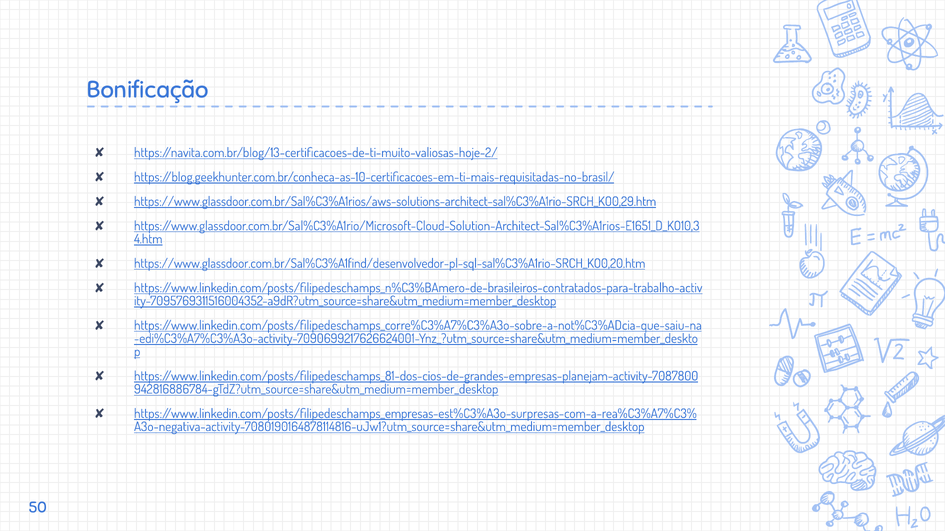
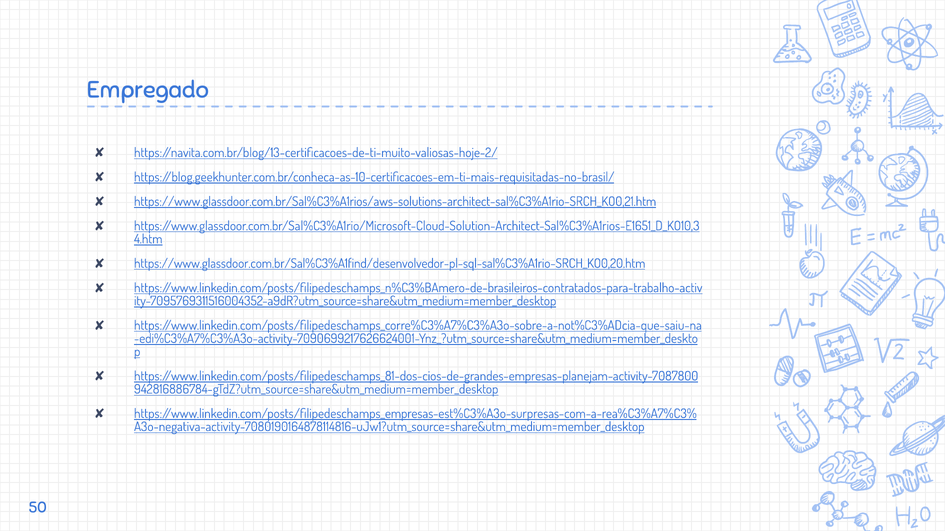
Bonificação: Bonificação -> Empregado (148, 90)
https://www.glassdoor.com.br/Sal%C3%A1rios/aws-solutions-architect-sal%C3%A1rio-SRCH_KO0,29.htm: https://www.glassdoor.com.br/Sal%C3%A1rios/aws-solutions-architect-sal%C3%A1rio-SRCH_KO0,29.htm -> https://www.glassdoor.com.br/Sal%C3%A1rios/aws-solutions-architect-sal%C3%A1rio-SRCH_KO0,21.htm (395, 202)
